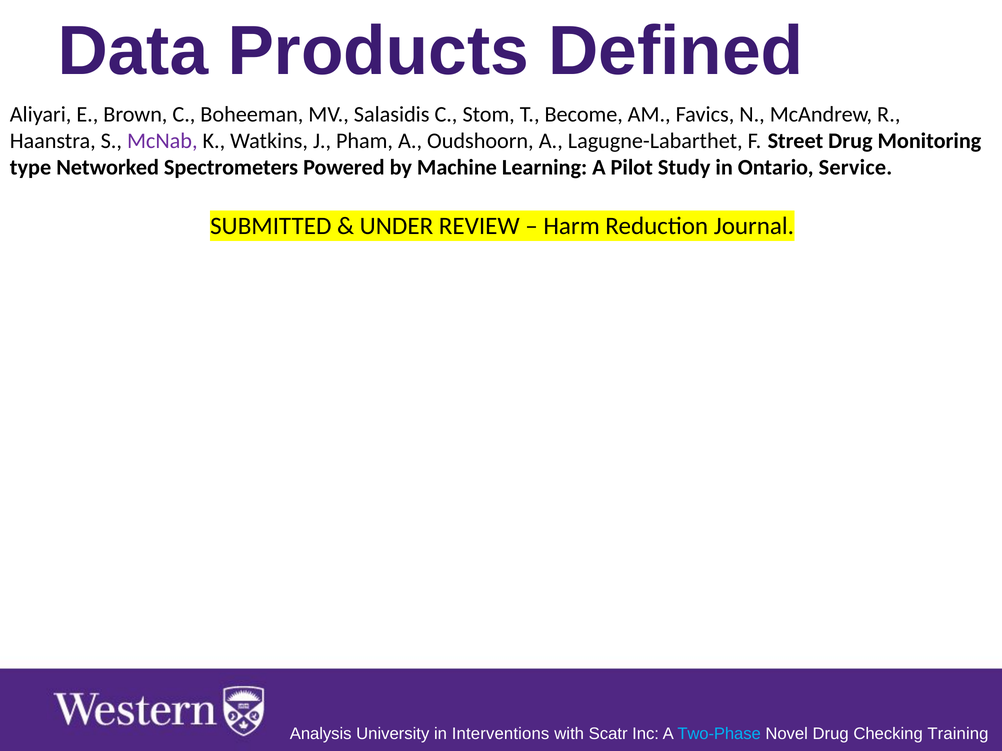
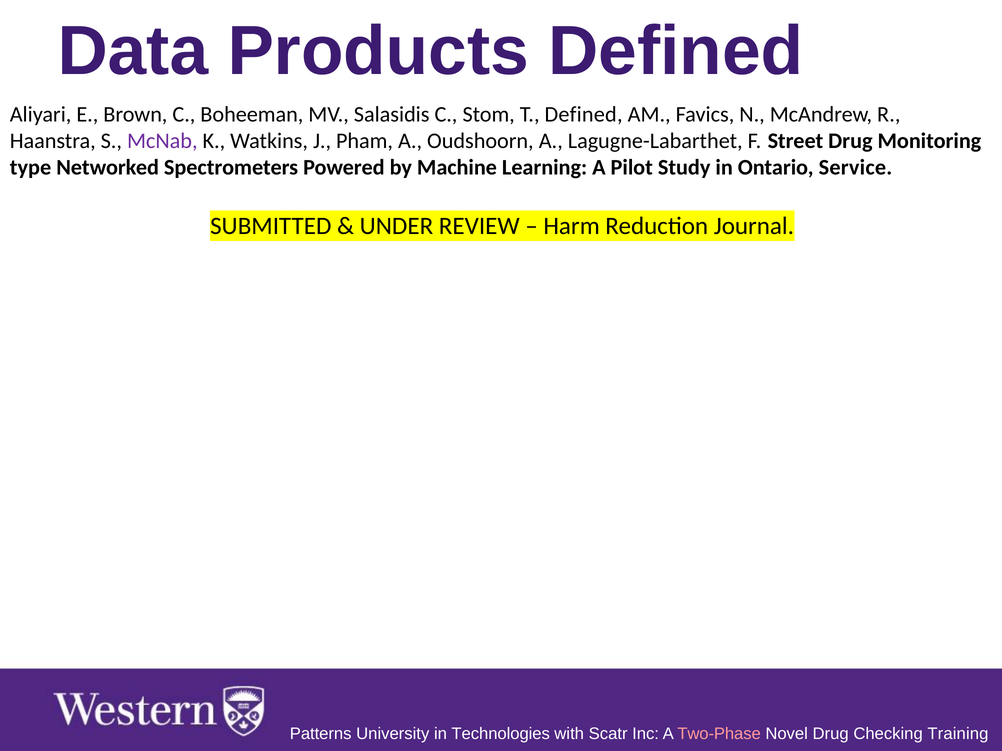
T Become: Become -> Defined (584, 114)
Analysis: Analysis -> Patterns (321, 734)
Interventions: Interventions -> Technologies (501, 734)
Two-Phase colour: light blue -> pink (719, 734)
